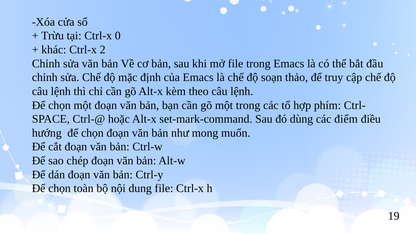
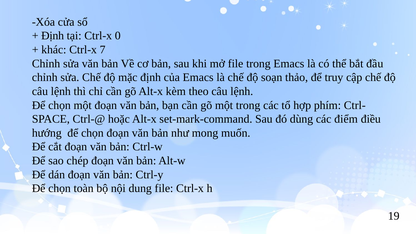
Trừu: Trừu -> Định (53, 36)
2: 2 -> 7 (103, 50)
